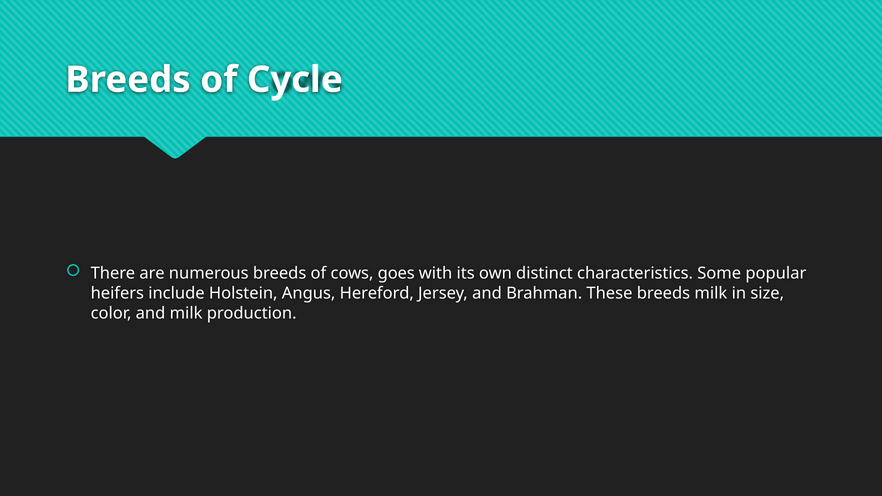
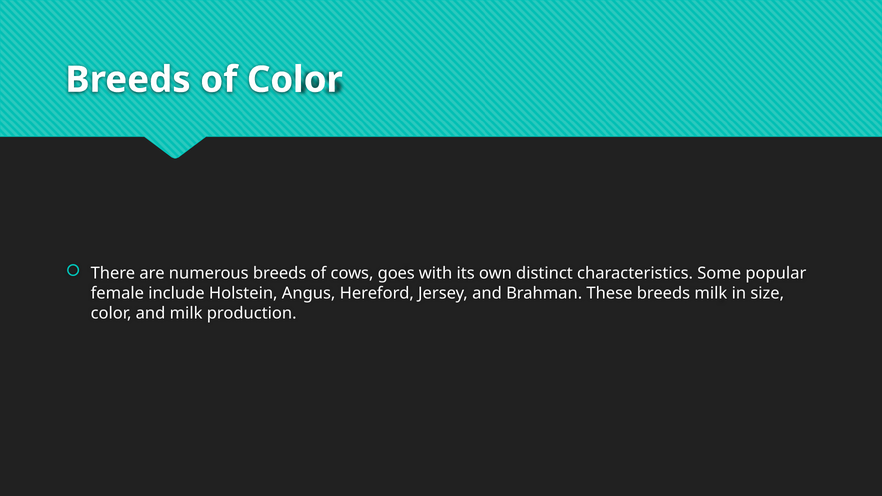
of Cycle: Cycle -> Color (295, 80)
heifers: heifers -> female (117, 293)
